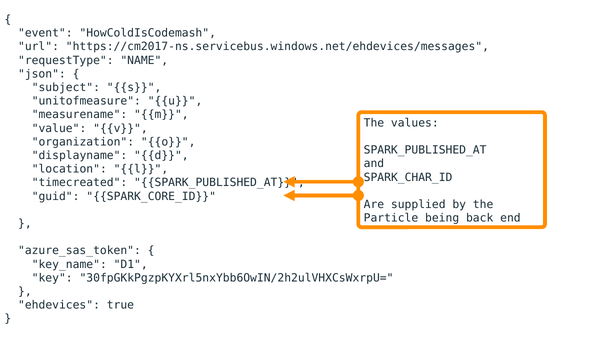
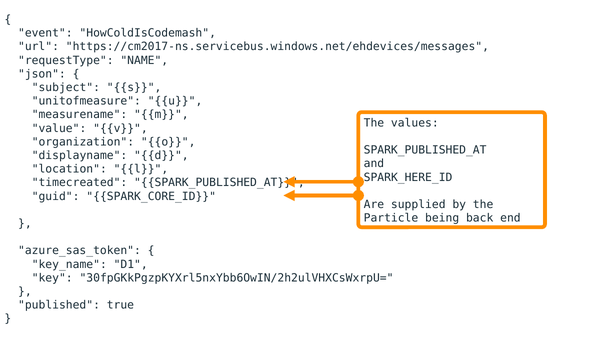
SPARK_CHAR_ID: SPARK_CHAR_ID -> SPARK_HERE_ID (408, 177)
ehdevices: ehdevices -> published (59, 305)
